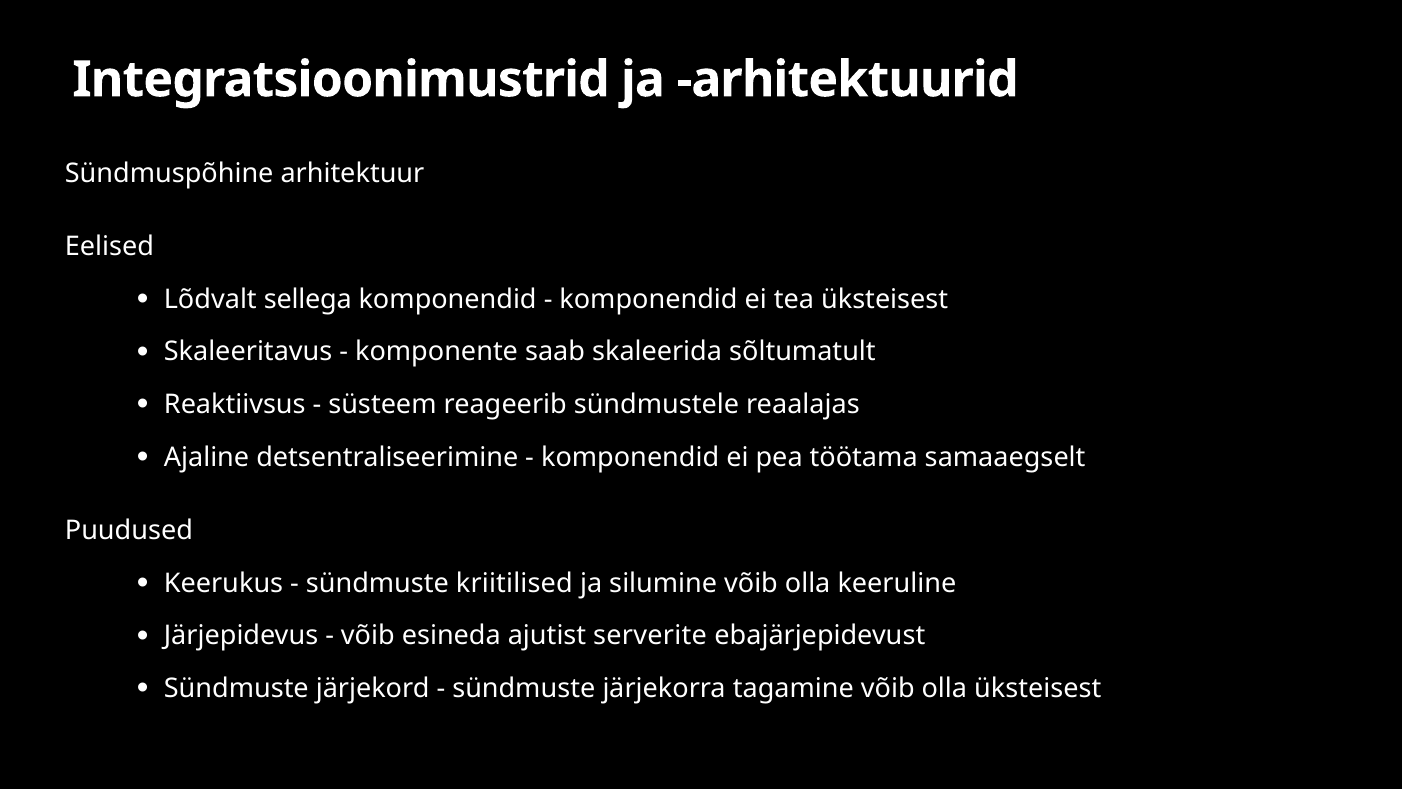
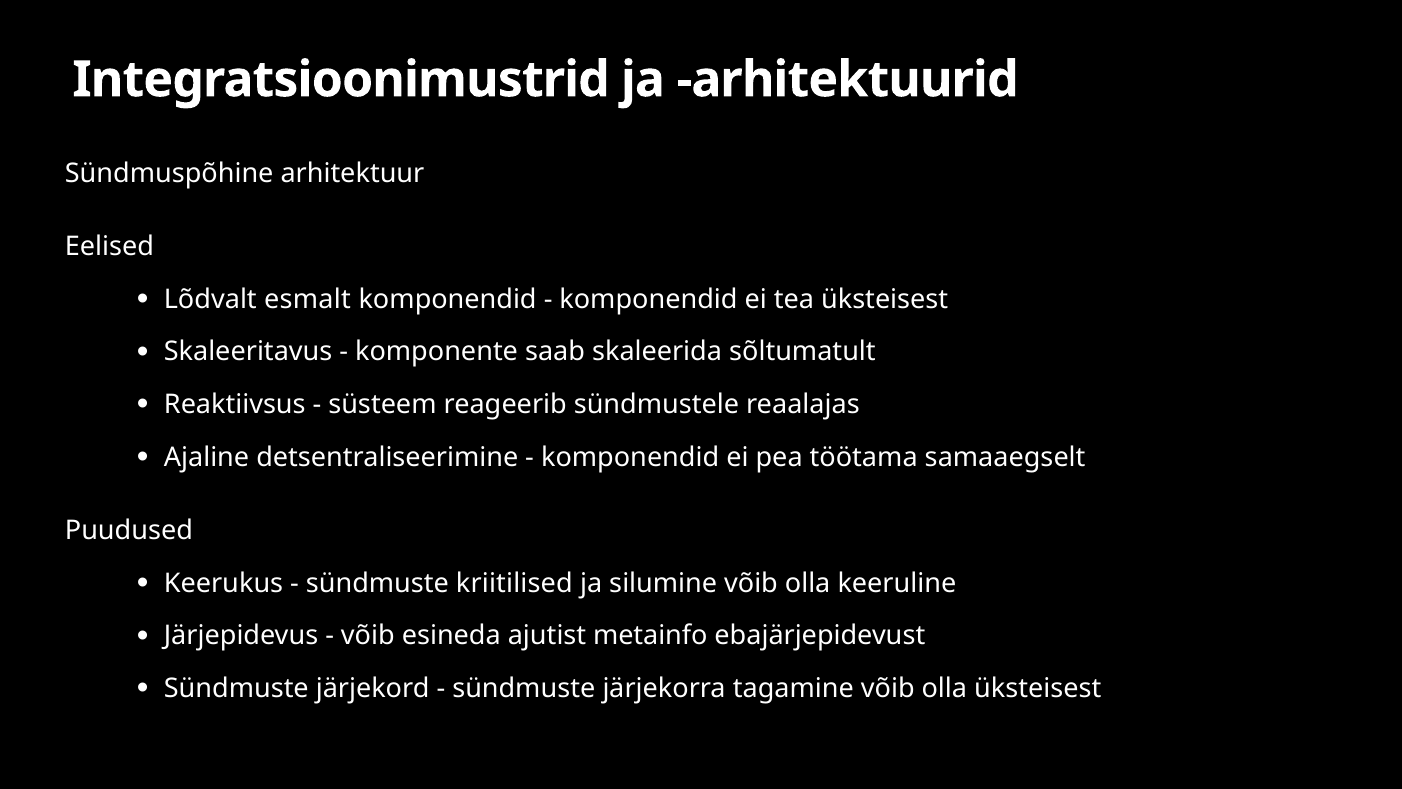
sellega: sellega -> esmalt (308, 299)
serverite: serverite -> metainfo (650, 636)
